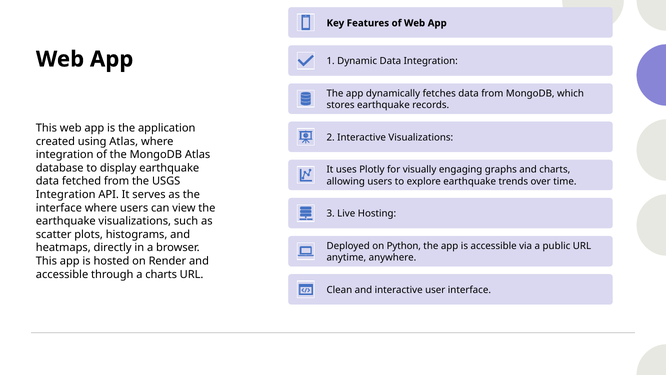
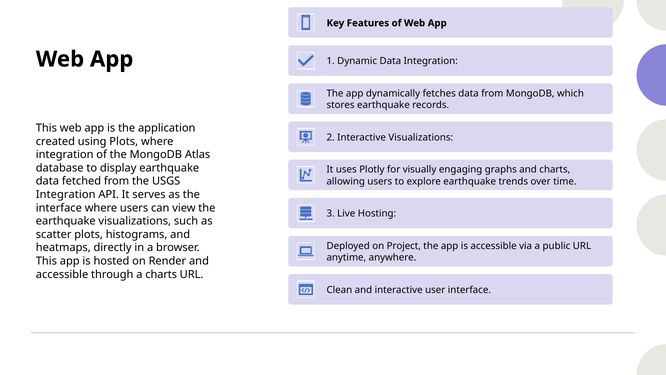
using Atlas: Atlas -> Plots (124, 141)
Python: Python -> Project (404, 246)
